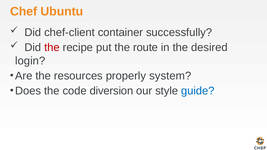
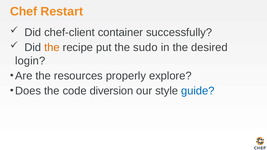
Ubuntu: Ubuntu -> Restart (62, 12)
the colour: red -> orange (52, 48)
route: route -> sudo (145, 48)
system: system -> explore (170, 76)
